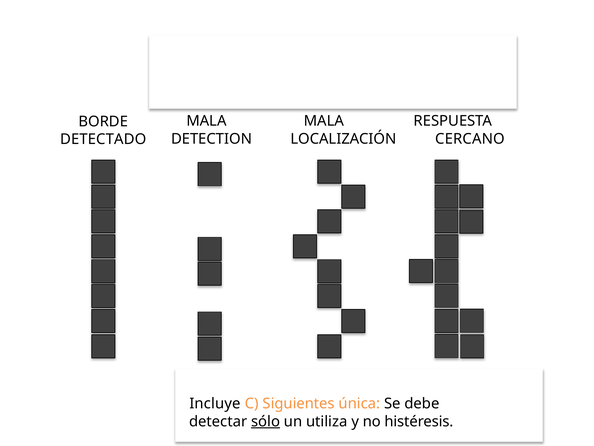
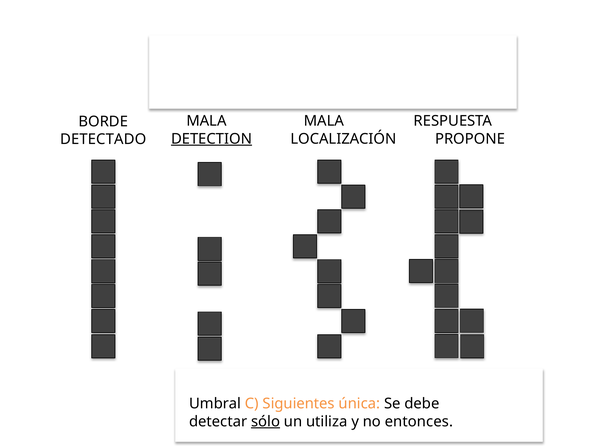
DETECTION underline: none -> present (212, 139)
CERCANO: CERCANO -> PROPONE (470, 139)
Incluye: Incluye -> Umbral (215, 403)
histéresis: histéresis -> entonces (419, 421)
